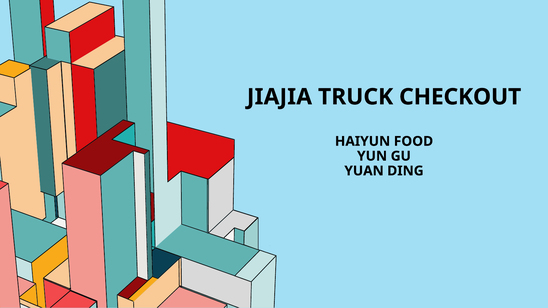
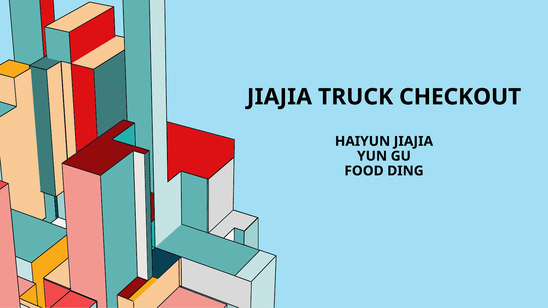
HAIYUN FOOD: FOOD -> JIAJIA (413, 141)
YUAN: YUAN -> FOOD (364, 171)
